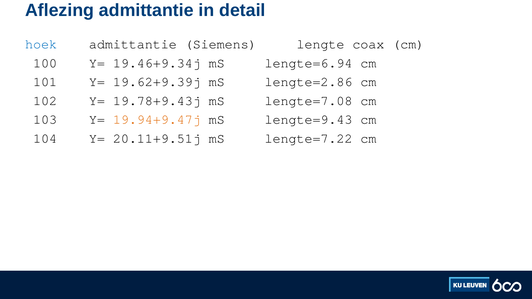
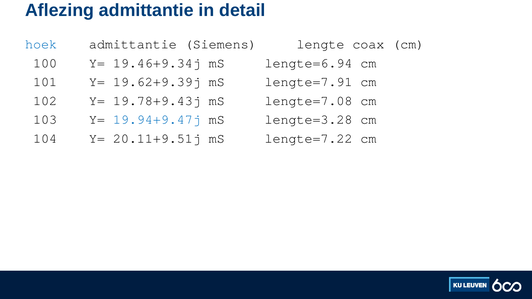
lengte=2.86: lengte=2.86 -> lengte=7.91 (309, 82)
19.94+9.47j colour: orange -> blue (157, 120)
lengte=9.43: lengte=9.43 -> lengte=3.28 (309, 120)
